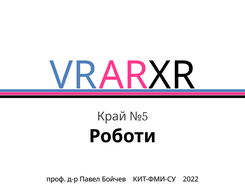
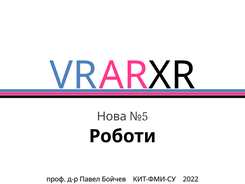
Край: Край -> Нова (112, 116)
